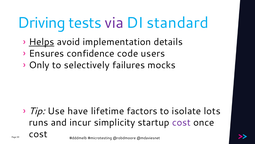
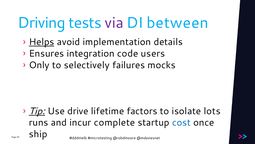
standard: standard -> between (178, 23)
confidence: confidence -> integration (91, 53)
Tip underline: none -> present (37, 111)
have: have -> drive (78, 111)
simplicity: simplicity -> complete (115, 122)
cost colour: purple -> blue (181, 122)
cost: cost -> ship (38, 134)
